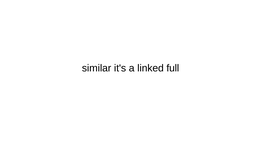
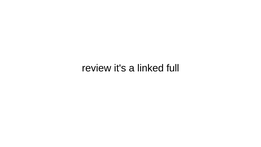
similar: similar -> review (97, 68)
